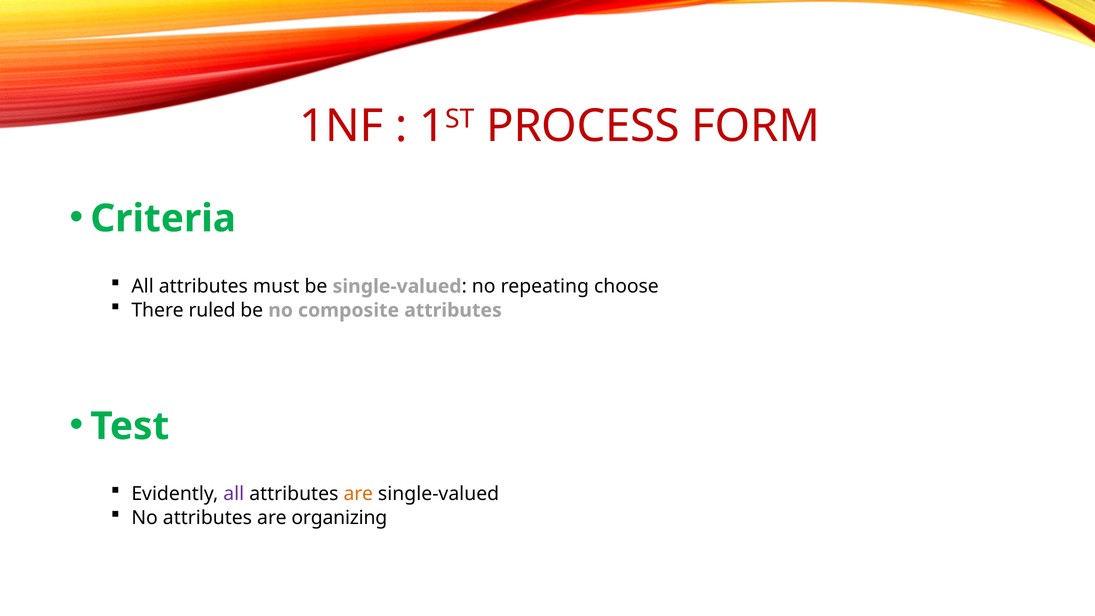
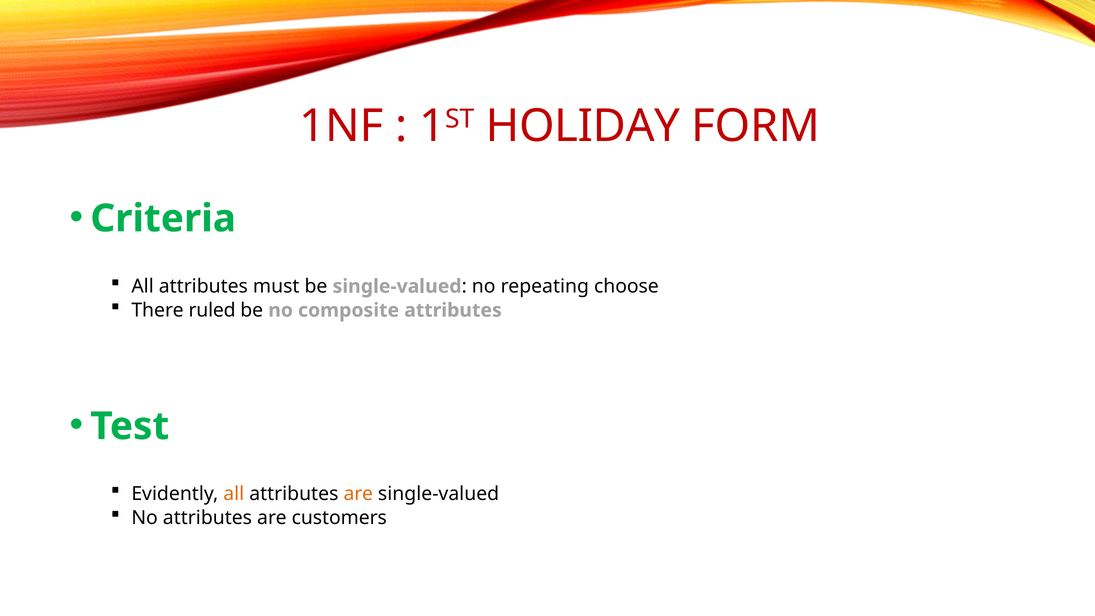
PROCESS: PROCESS -> HOLIDAY (583, 126)
all colour: purple -> orange (234, 494)
organizing: organizing -> customers (339, 518)
